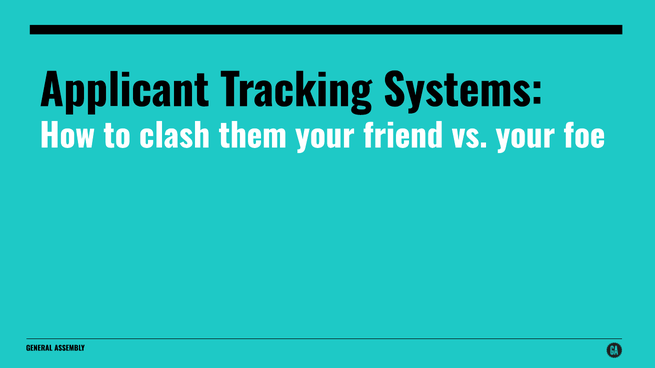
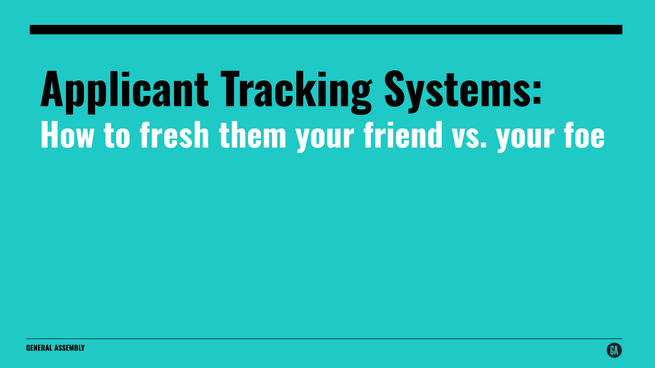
clash: clash -> fresh (174, 137)
